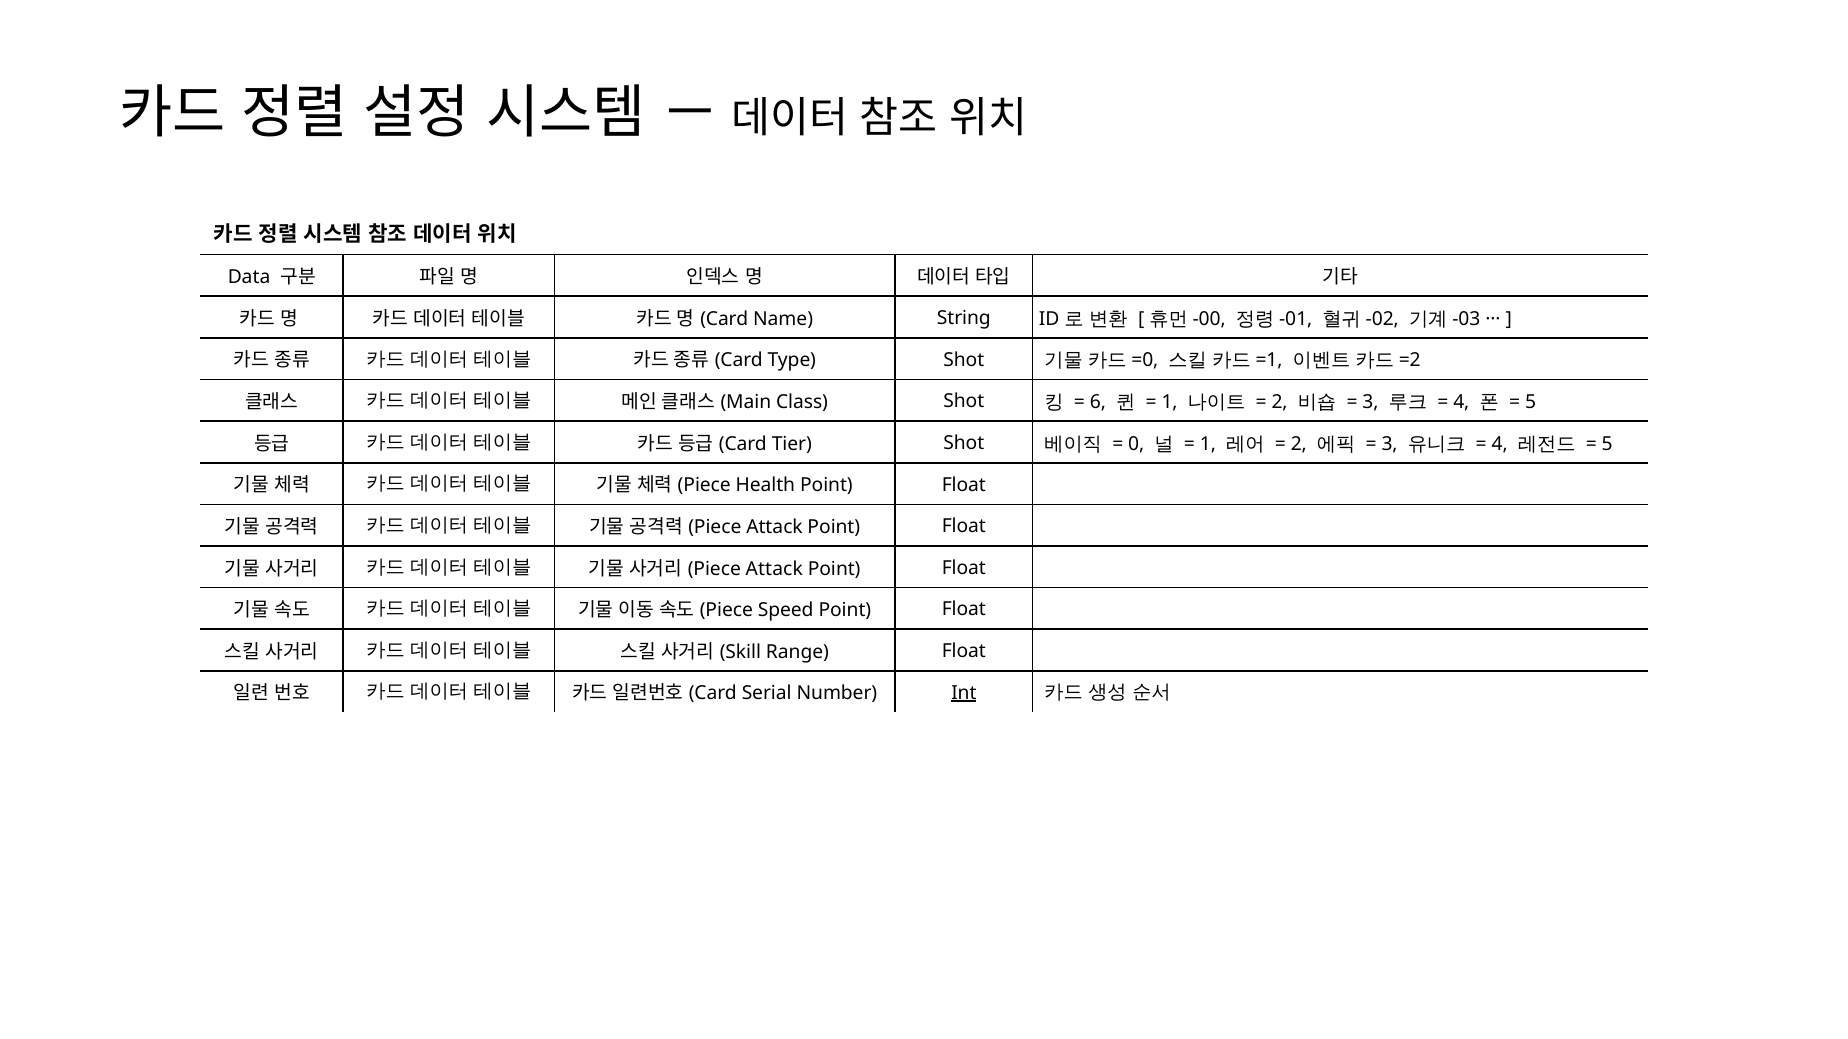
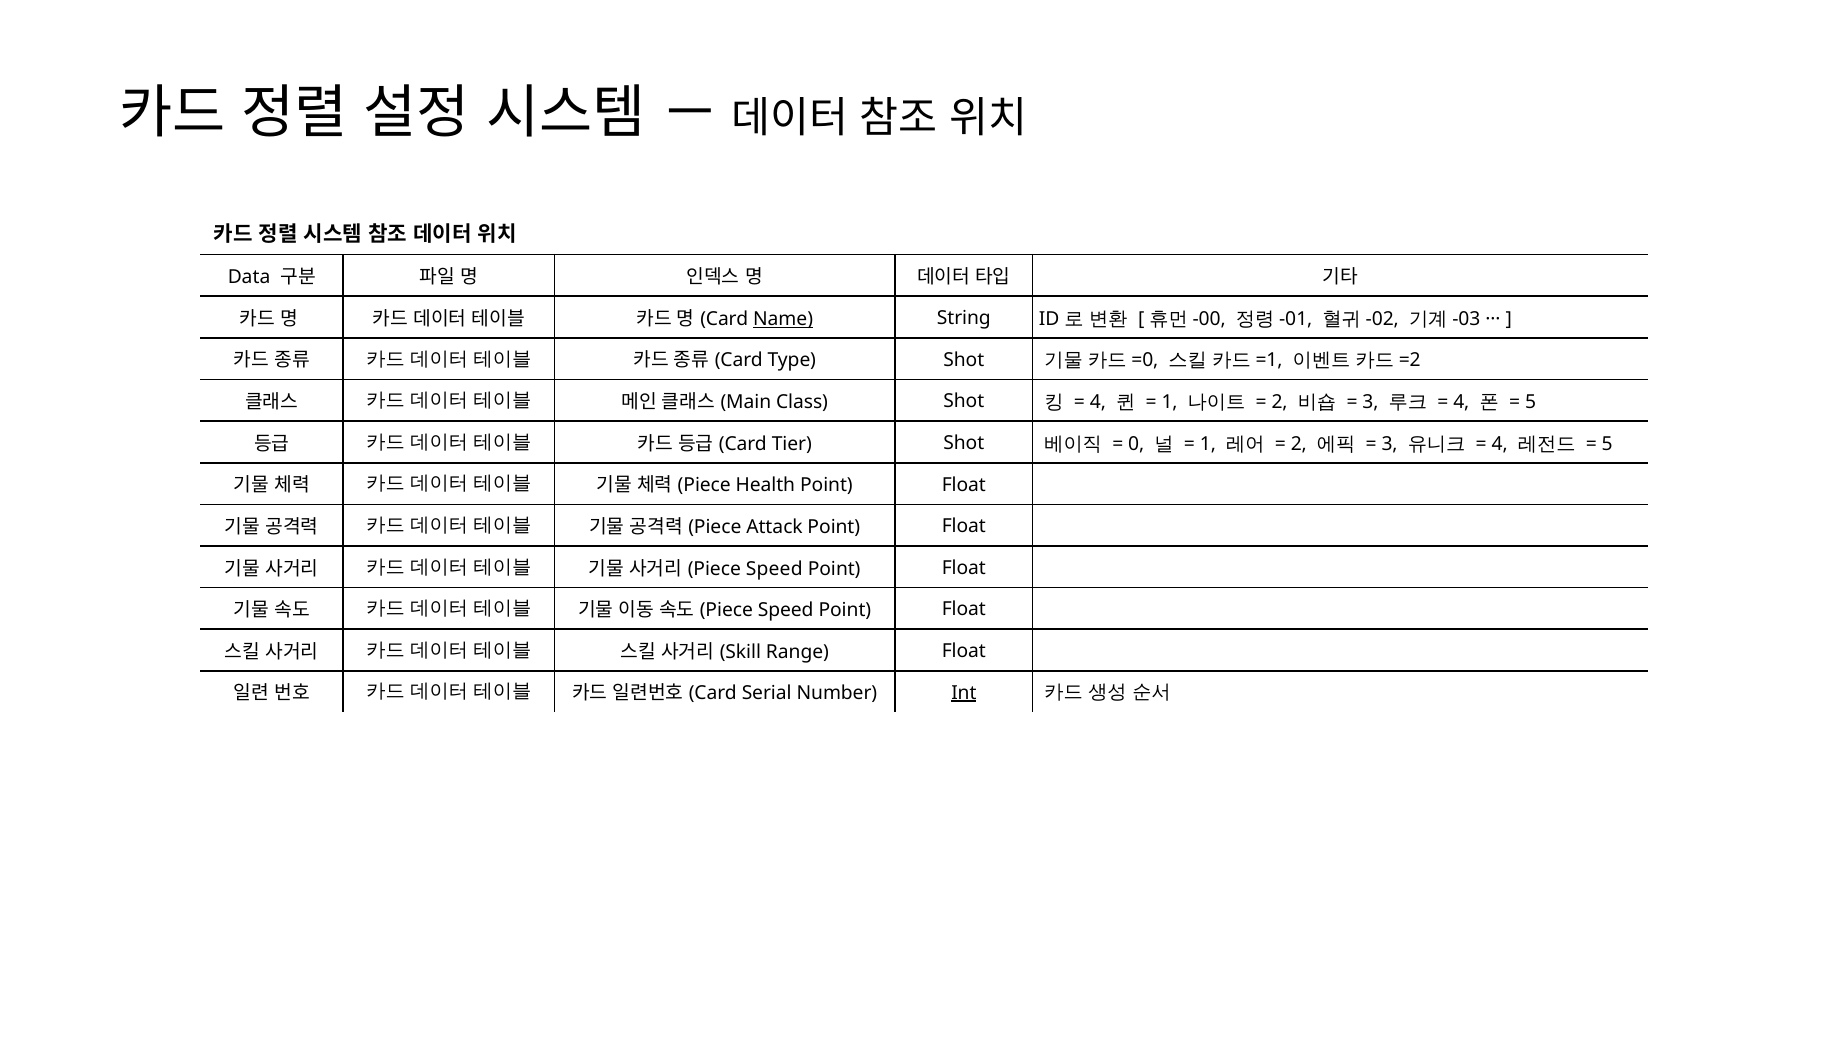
Name underline: none -> present (783, 319)
6: 6 -> 4 (1098, 402)
Attack: Attack -> Speed (774, 569)
